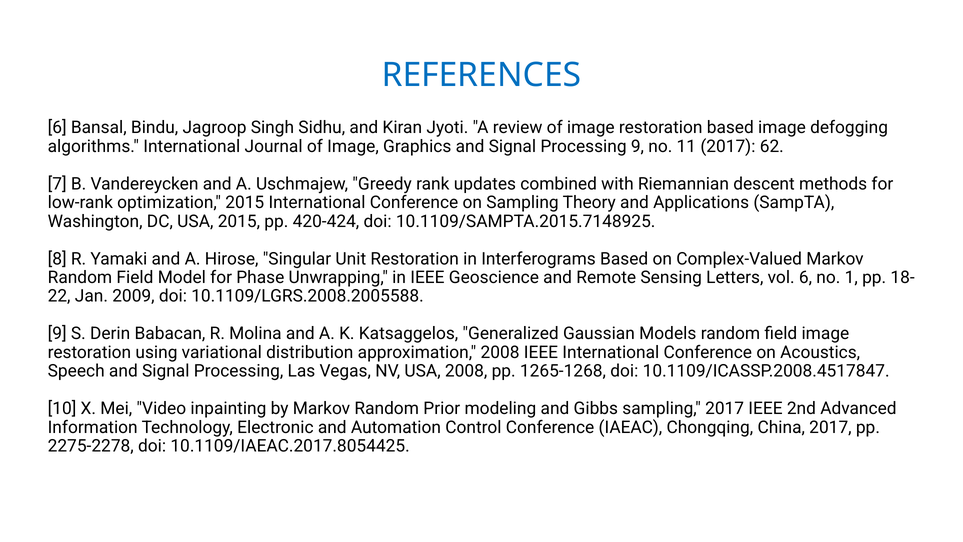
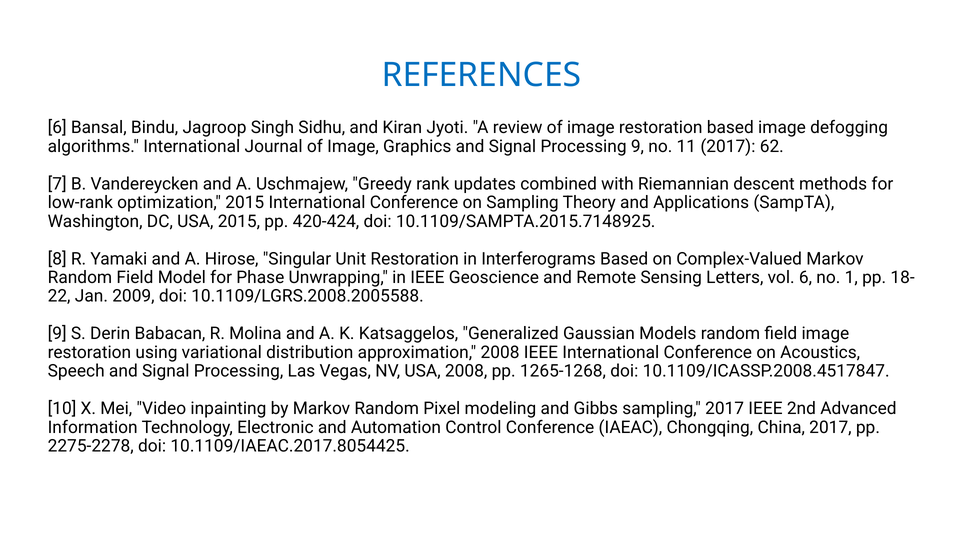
Prior: Prior -> Pixel (442, 408)
